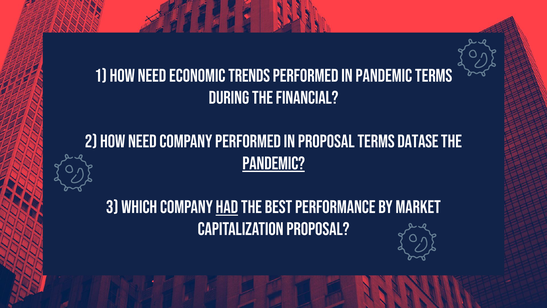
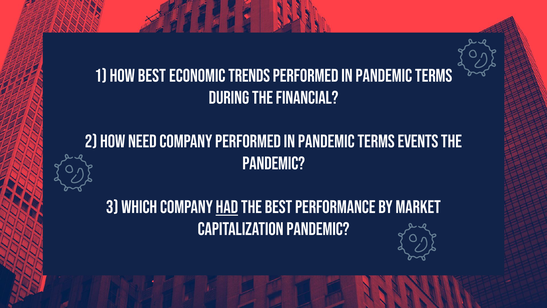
1 How need: need -> best (152, 76)
company performed in proposal: proposal -> pandemic (326, 141)
datase: datase -> events (418, 141)
pandemic underline: present -> none (274, 163)
capitalization proposal: proposal -> pandemic (318, 229)
